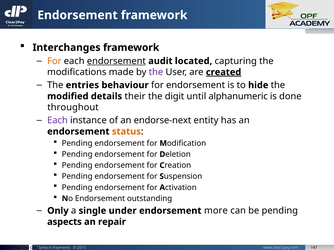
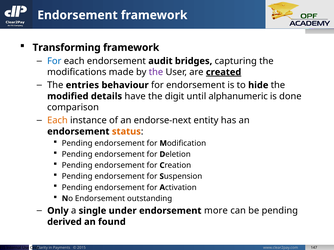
Interchanges: Interchanges -> Transforming (67, 48)
For colour: orange -> blue (54, 61)
endorsement underline: present -> none (116, 61)
located: located -> bridges (194, 61)
their: their -> have (135, 96)
throughout: throughout -> comparison (73, 108)
Each colour: purple -> orange (57, 121)
aspects: aspects -> derived (64, 222)
repair: repair -> found (112, 222)
